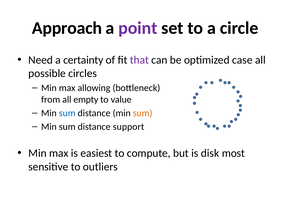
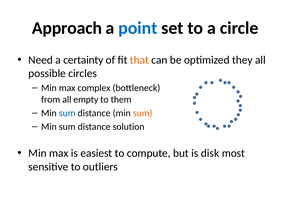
point colour: purple -> blue (138, 28)
that colour: purple -> orange (139, 60)
case: case -> they (242, 60)
allowing: allowing -> complex (94, 88)
value: value -> them (121, 100)
support: support -> solution (129, 127)
